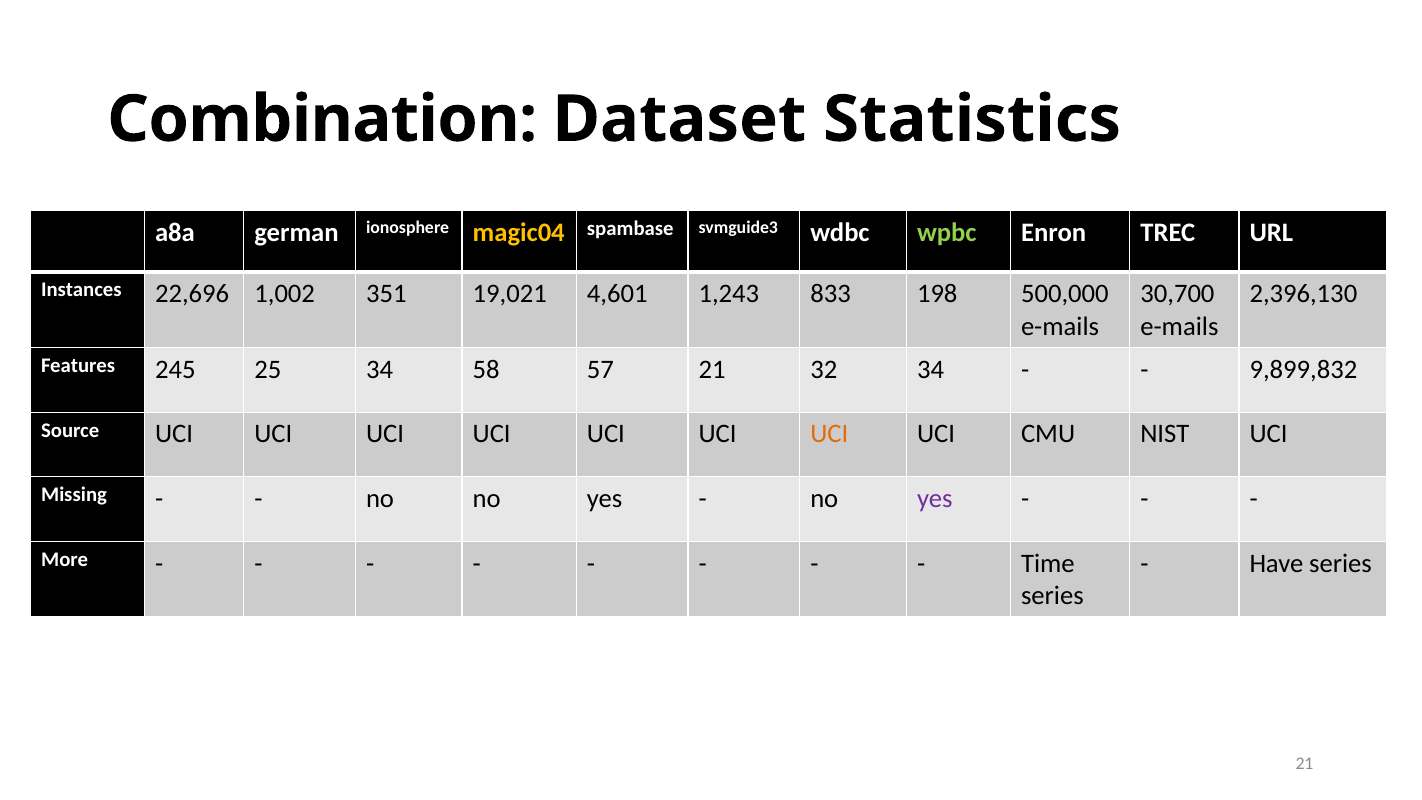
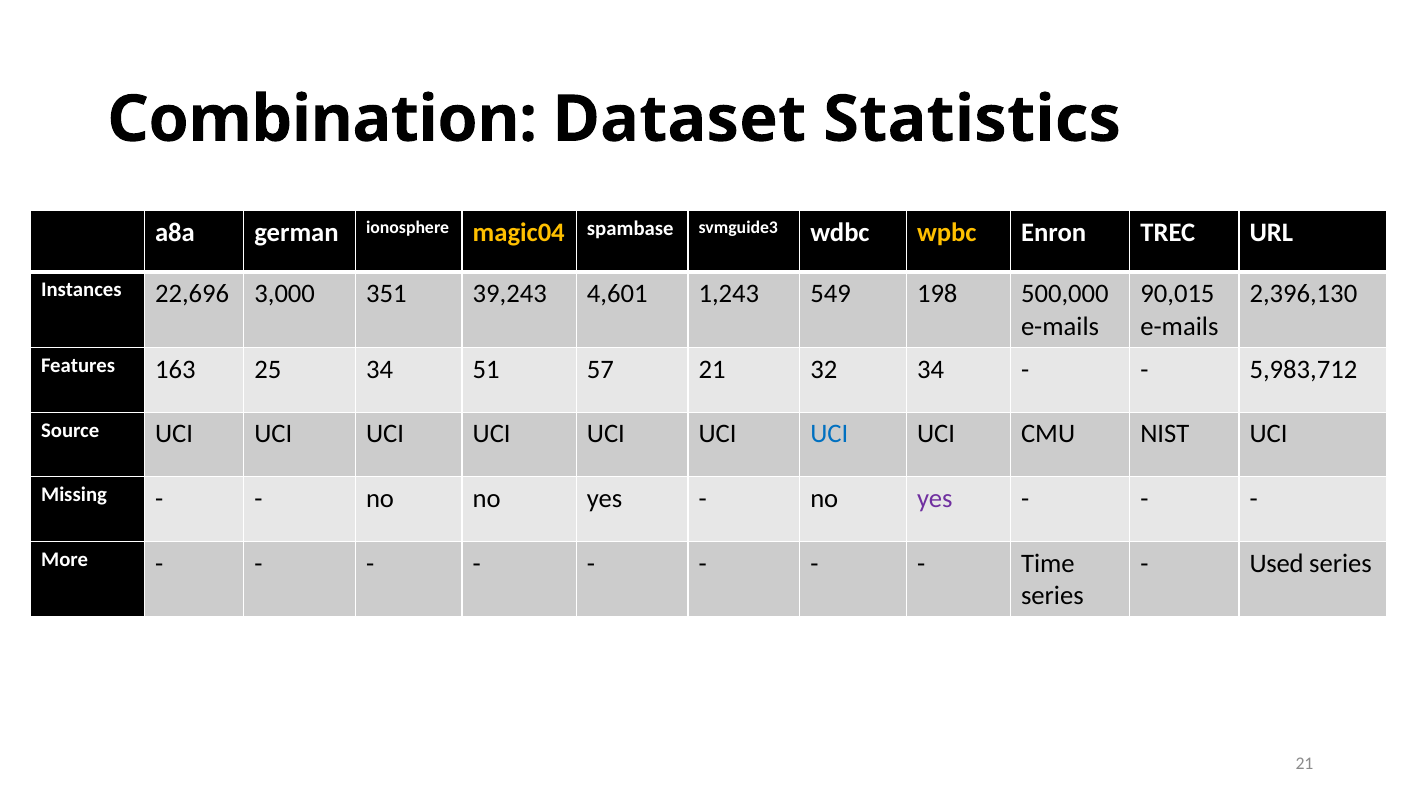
wpbc colour: light green -> yellow (947, 233)
1,002: 1,002 -> 3,000 (285, 294)
19,021: 19,021 -> 39,243 (510, 294)
833: 833 -> 549 (831, 294)
30,700: 30,700 -> 90,015 (1177, 294)
245: 245 -> 163 (175, 370)
58: 58 -> 51 (486, 370)
9,899,832: 9,899,832 -> 5,983,712 (1303, 370)
UCI colour: orange -> blue (829, 434)
Have: Have -> Used (1277, 563)
